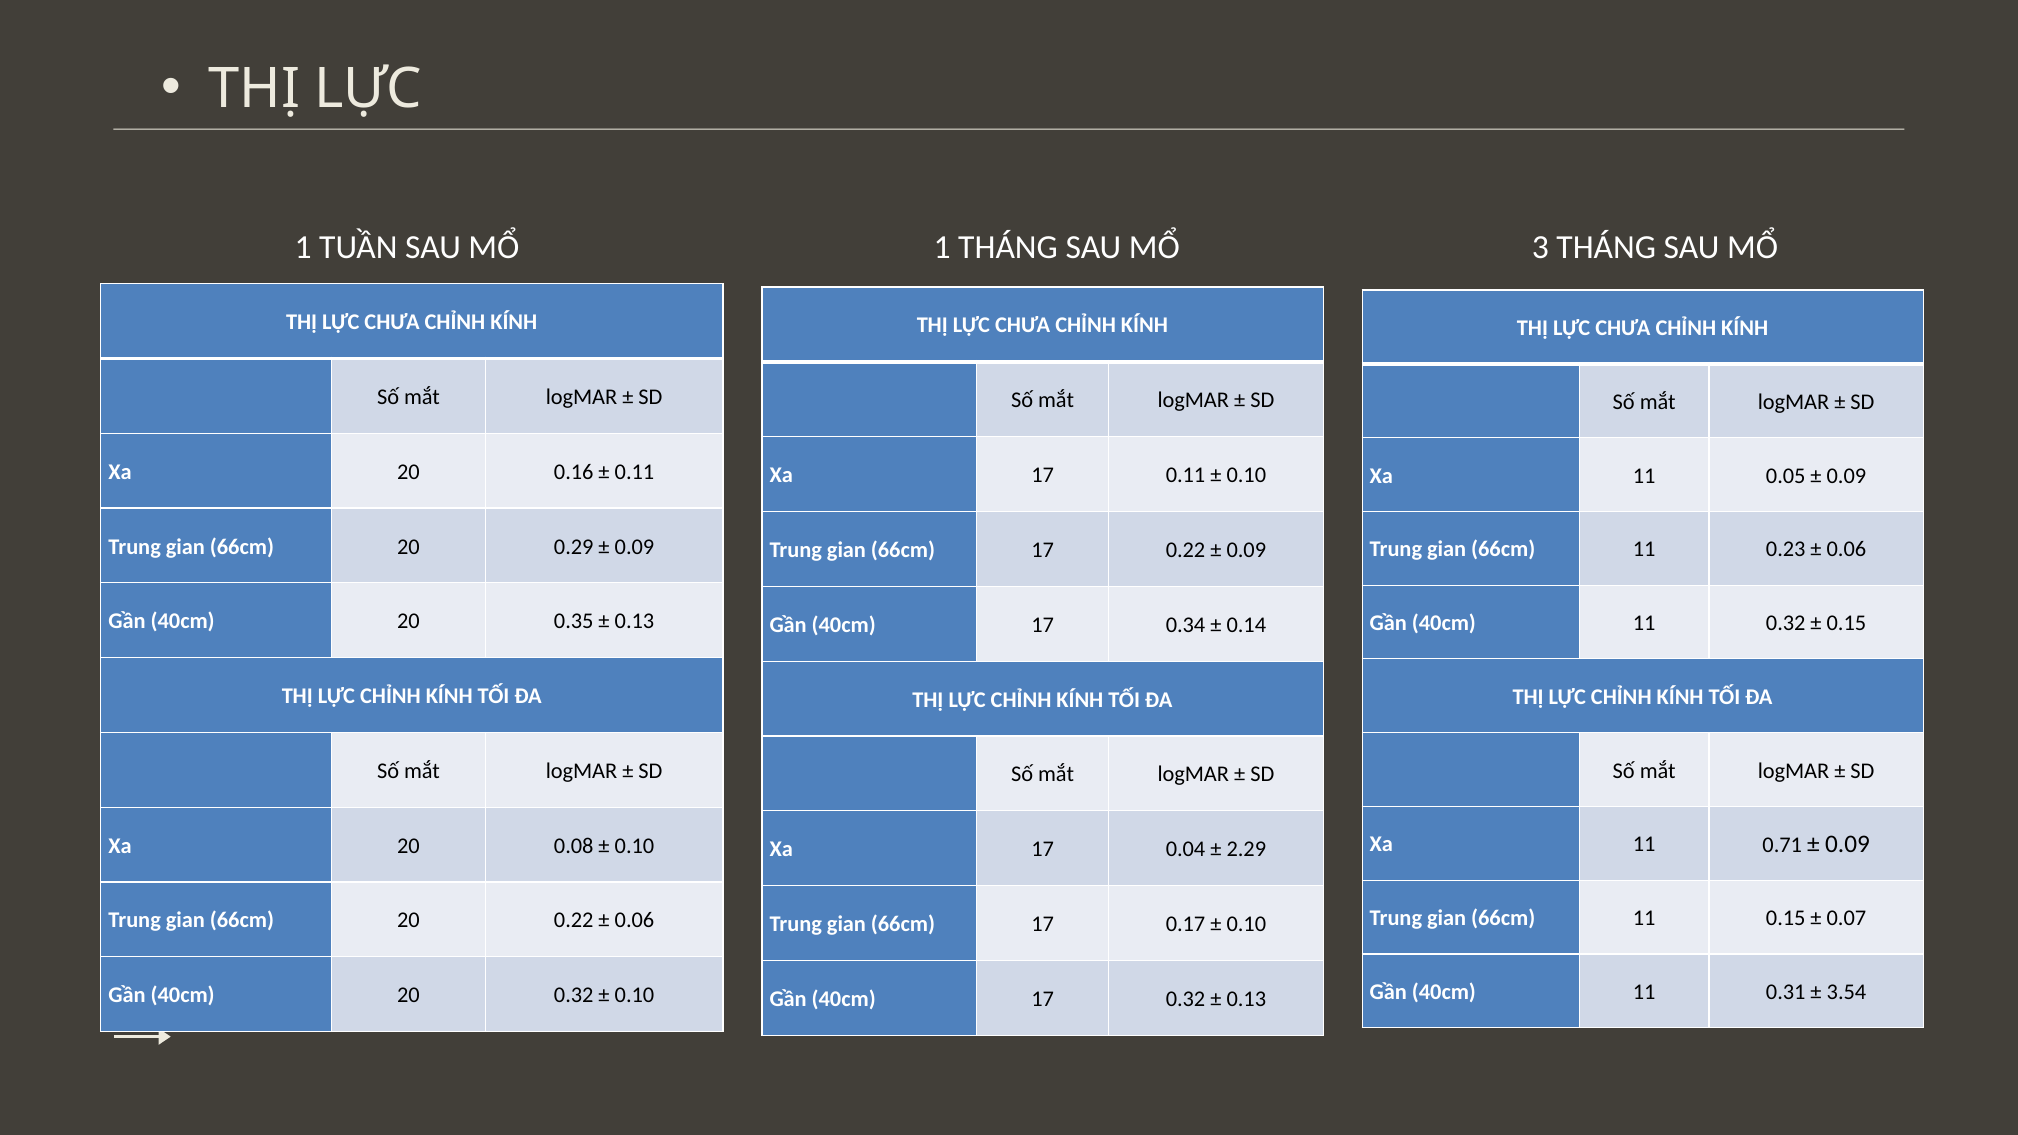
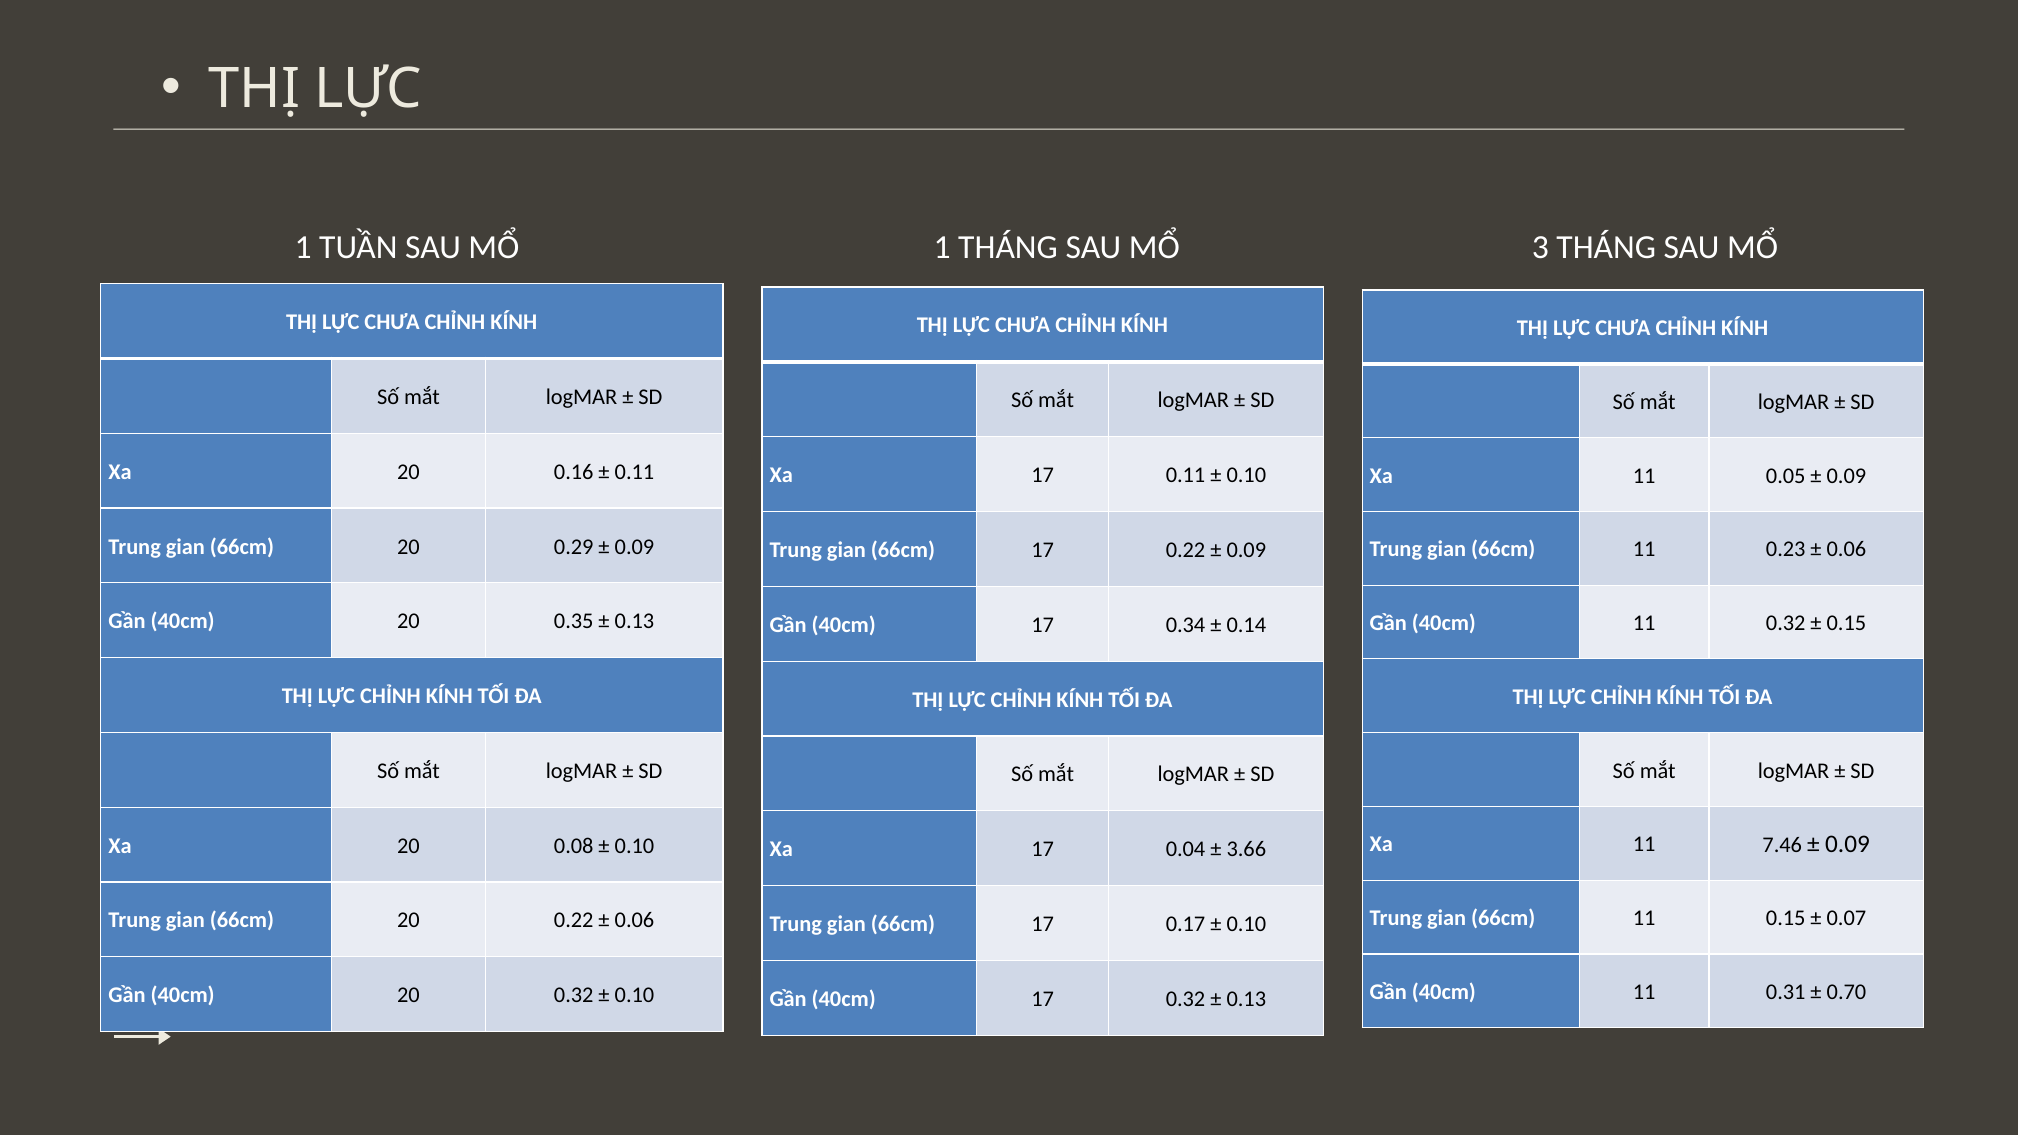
0.71: 0.71 -> 7.46 (1782, 846)
2.29: 2.29 -> 3.66 (1246, 850)
3.54: 3.54 -> 0.70 (1847, 992)
